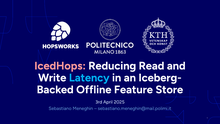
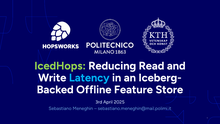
IcedHops colour: pink -> light green (60, 66)
